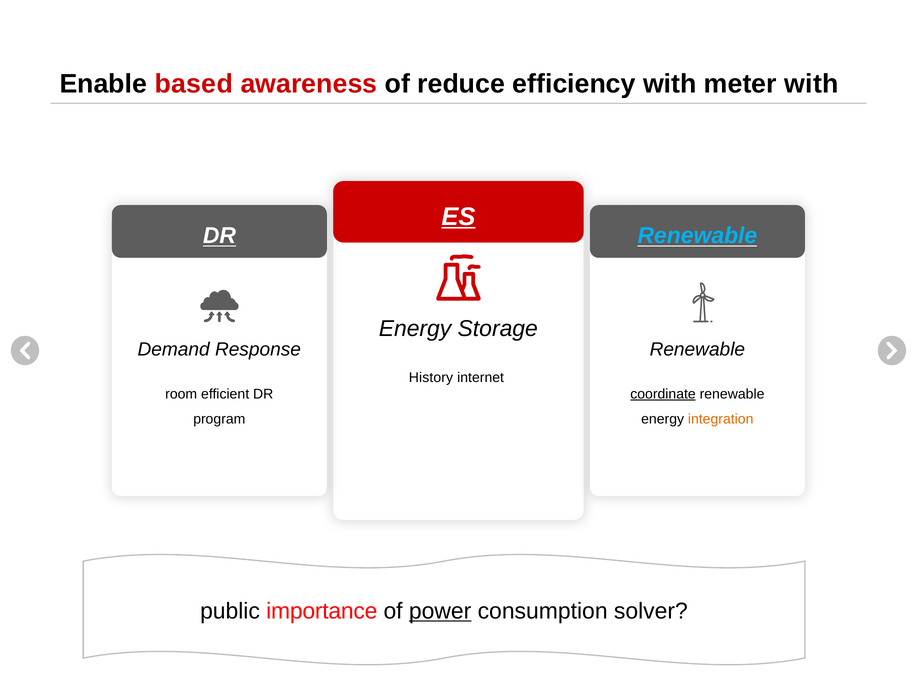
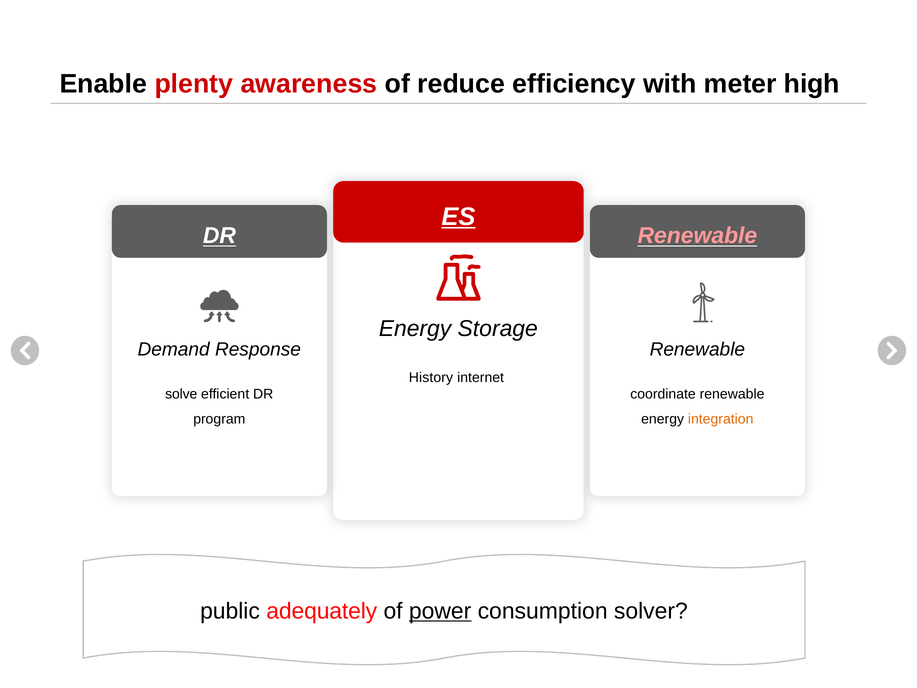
based: based -> plenty (194, 84)
meter with: with -> high (812, 84)
Renewable colour: light blue -> pink (697, 236)
room: room -> solve (181, 394)
coordinate underline: present -> none (663, 394)
importance: importance -> adequately (322, 611)
